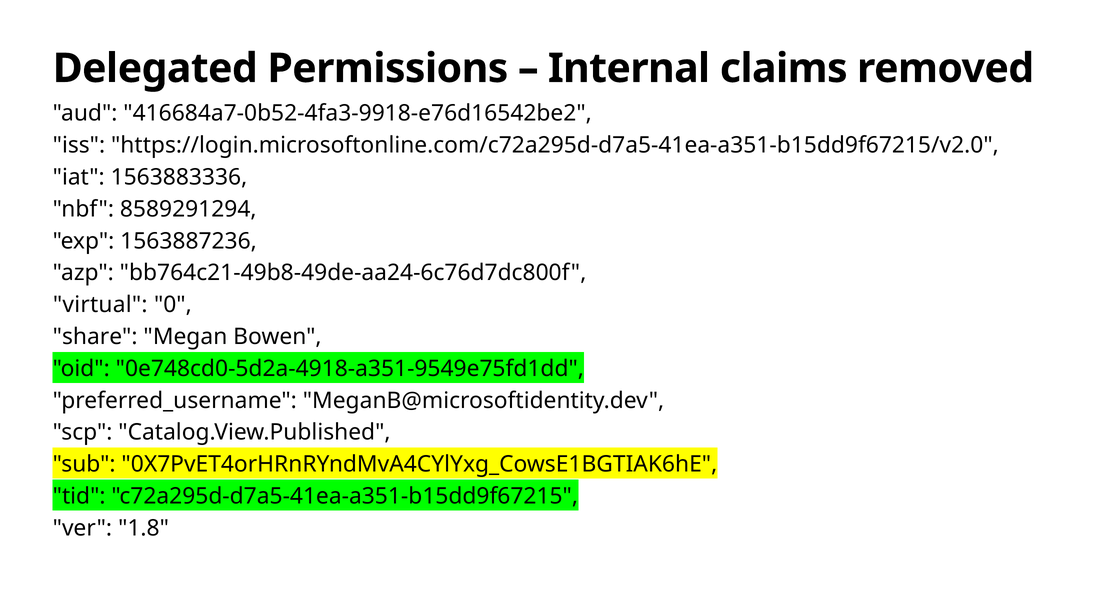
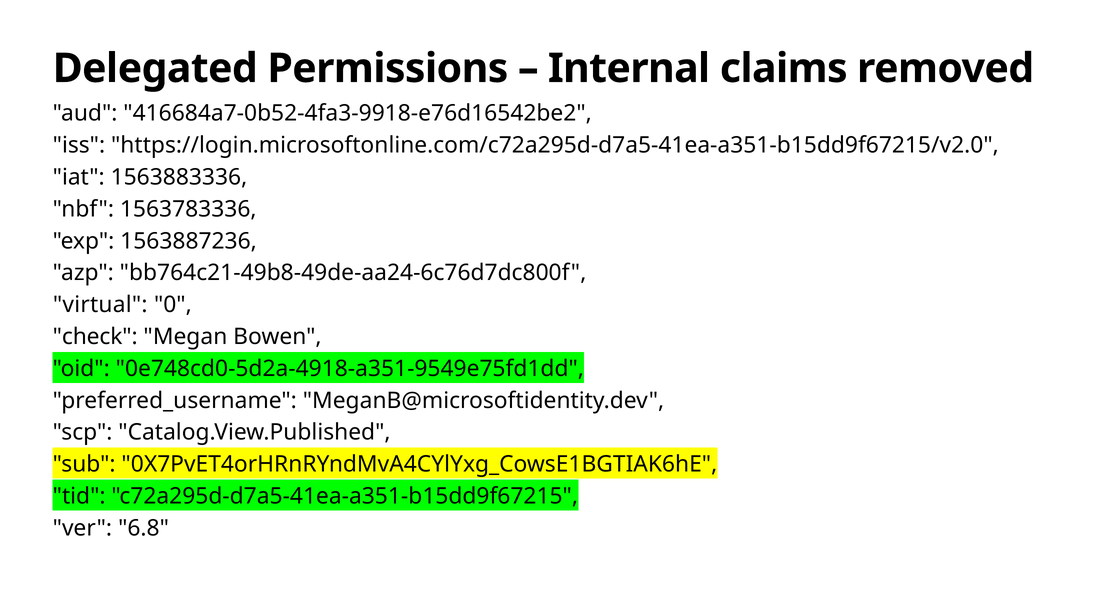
8589291294: 8589291294 -> 1563783336 (188, 209)
share: share -> check (95, 337)
1.8: 1.8 -> 6.8 (144, 528)
